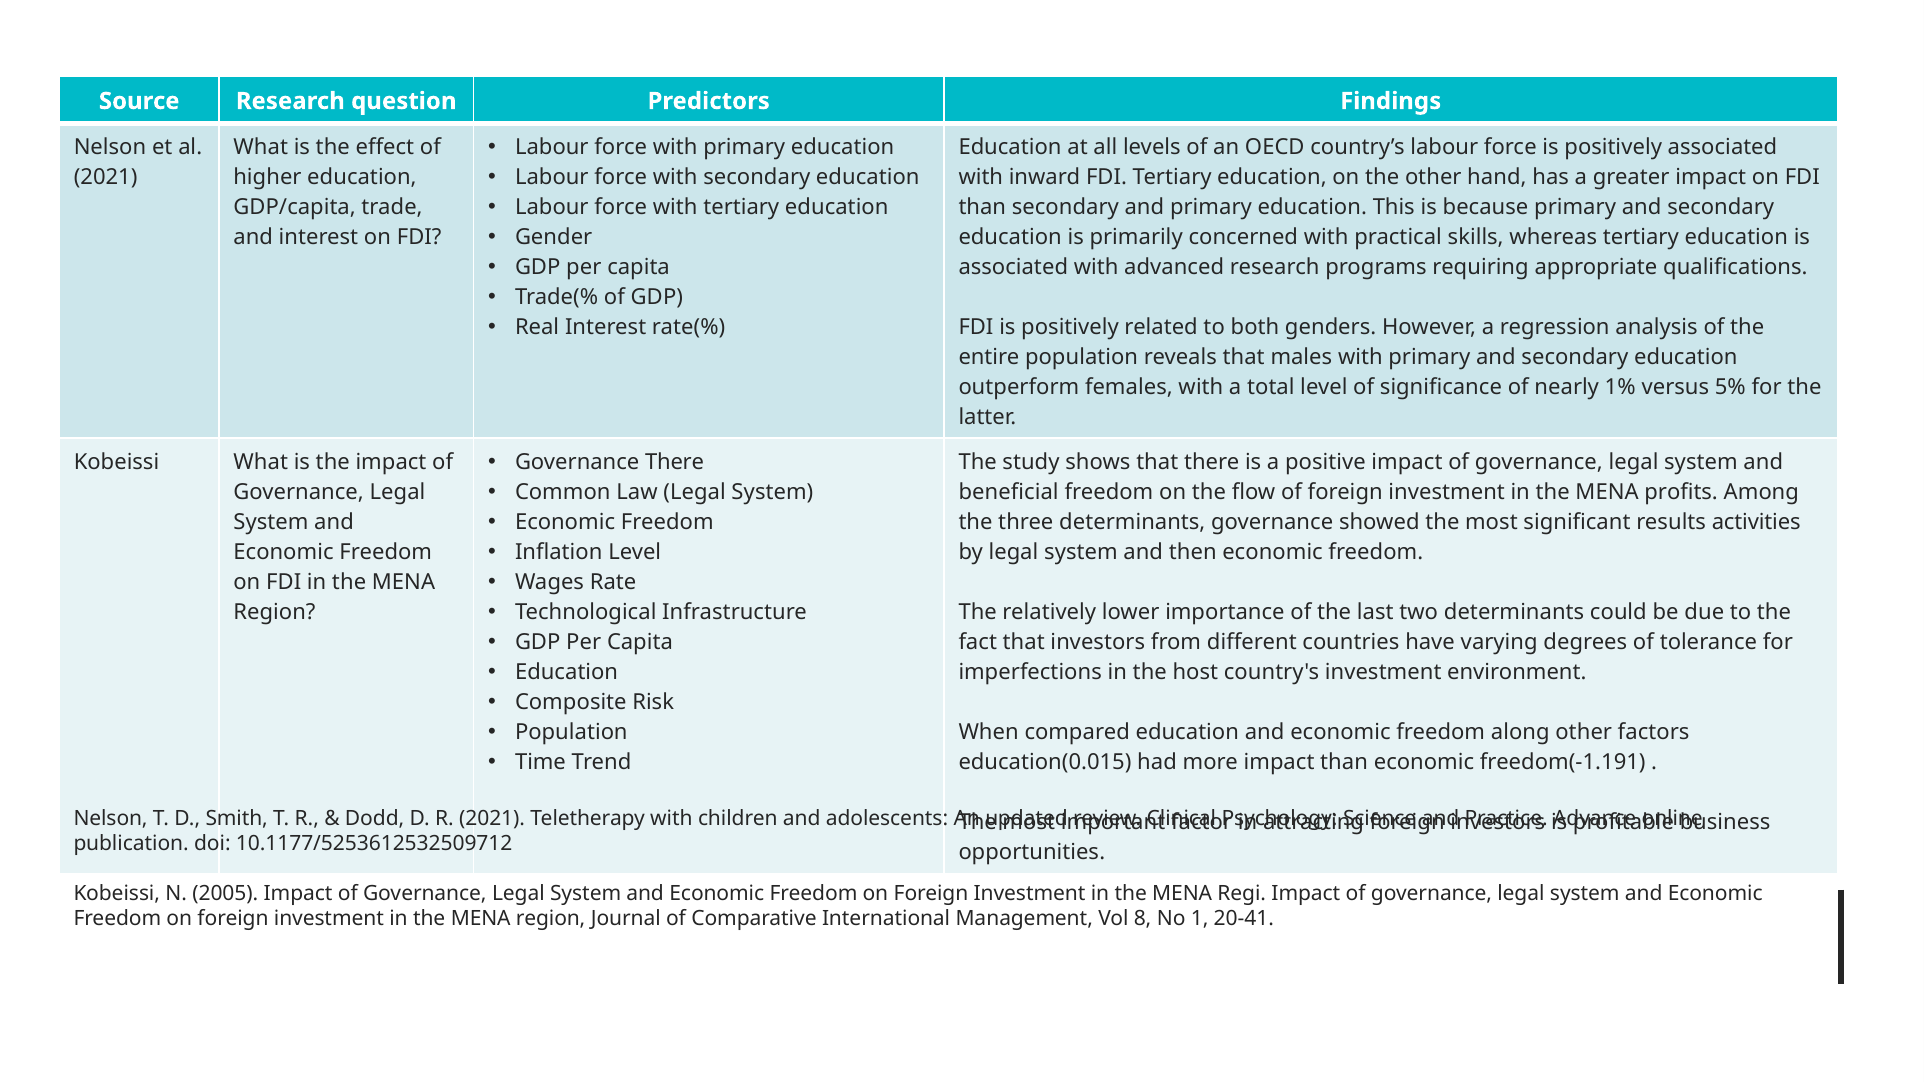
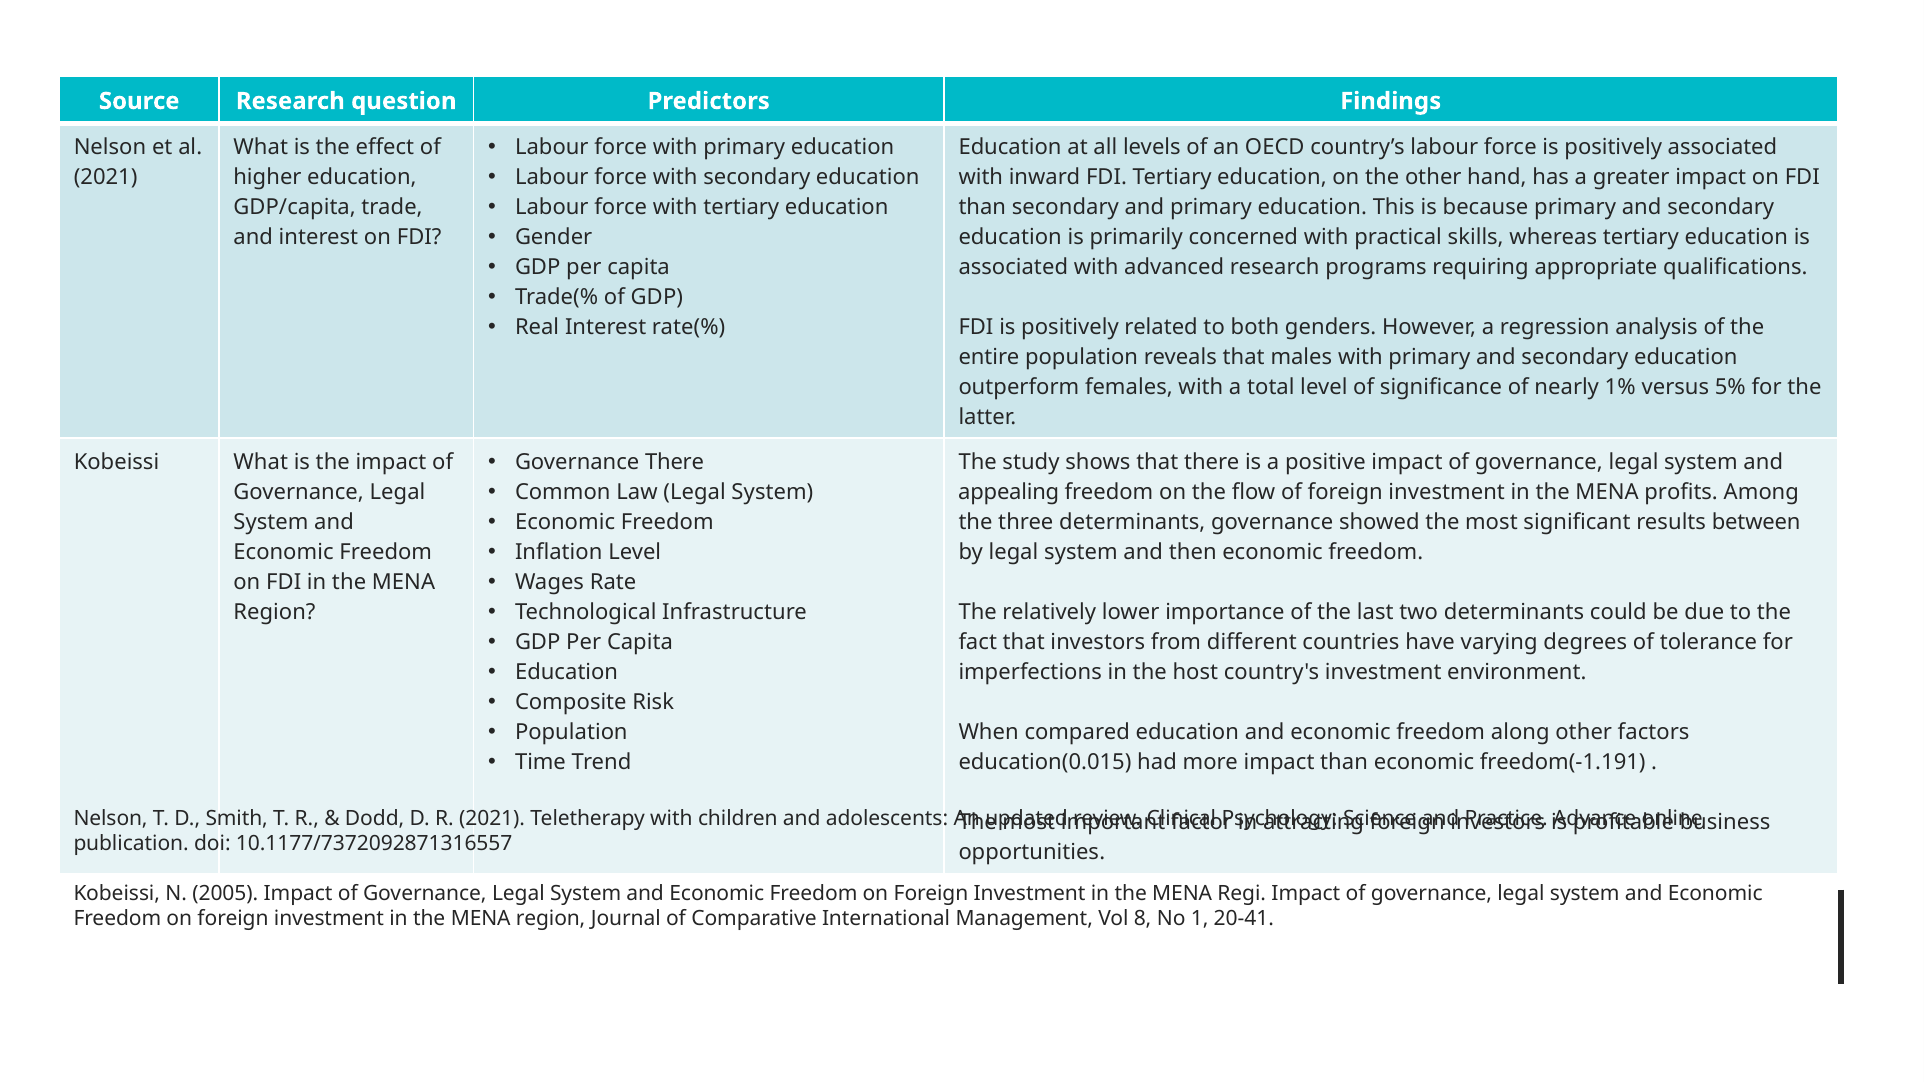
beneficial: beneficial -> appealing (1009, 492)
activities: activities -> between (1756, 522)
10.1177/5253612532509712: 10.1177/5253612532509712 -> 10.1177/7372092871316557 (374, 844)
